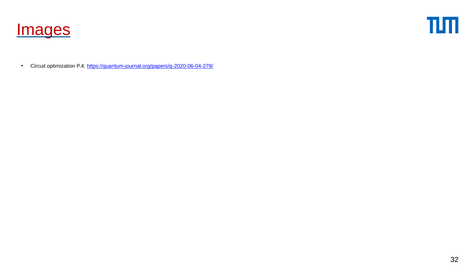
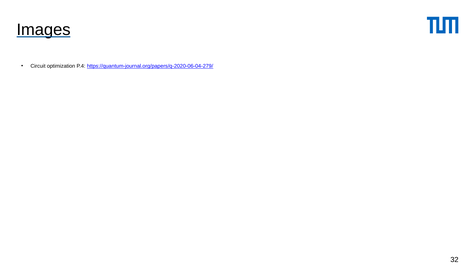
Images colour: red -> black (44, 30)
